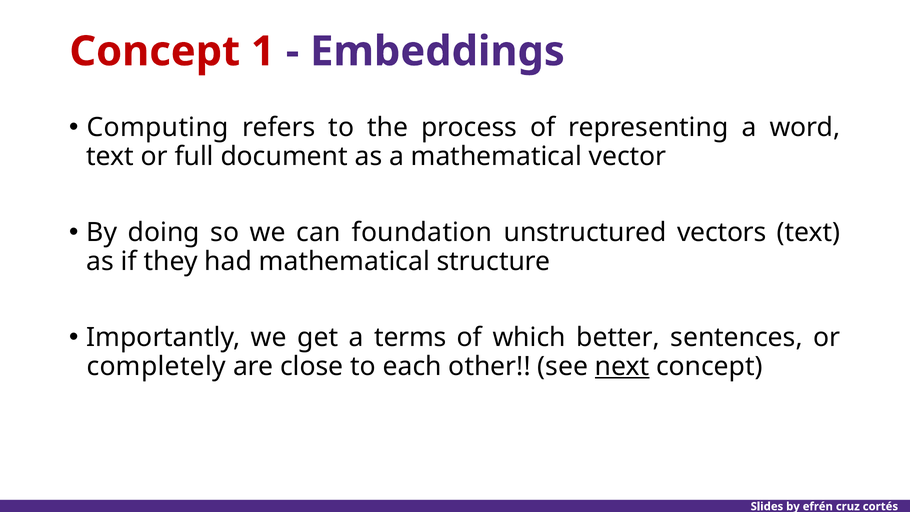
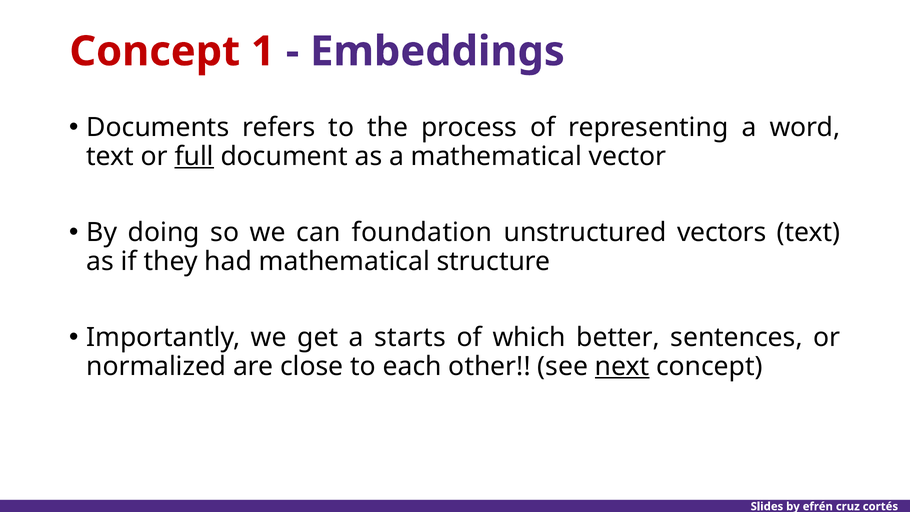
Computing: Computing -> Documents (158, 128)
full underline: none -> present (194, 156)
terms: terms -> starts (410, 338)
completely: completely -> normalized (156, 366)
